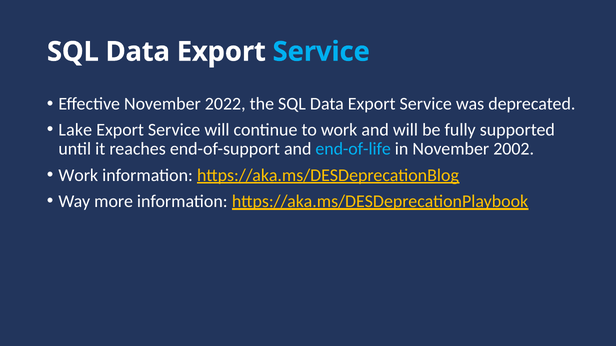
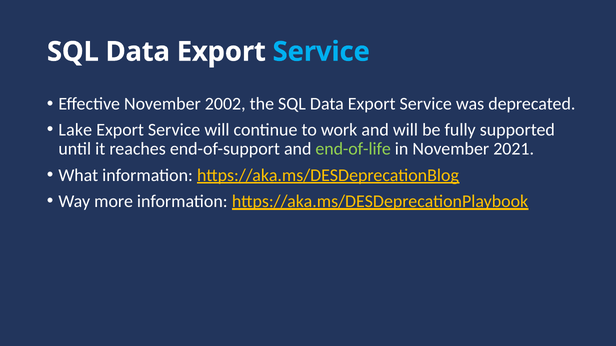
2022: 2022 -> 2002 (225, 104)
end-of-life colour: light blue -> light green (353, 149)
2002: 2002 -> 2021 (514, 149)
Work: Work -> What (78, 175)
